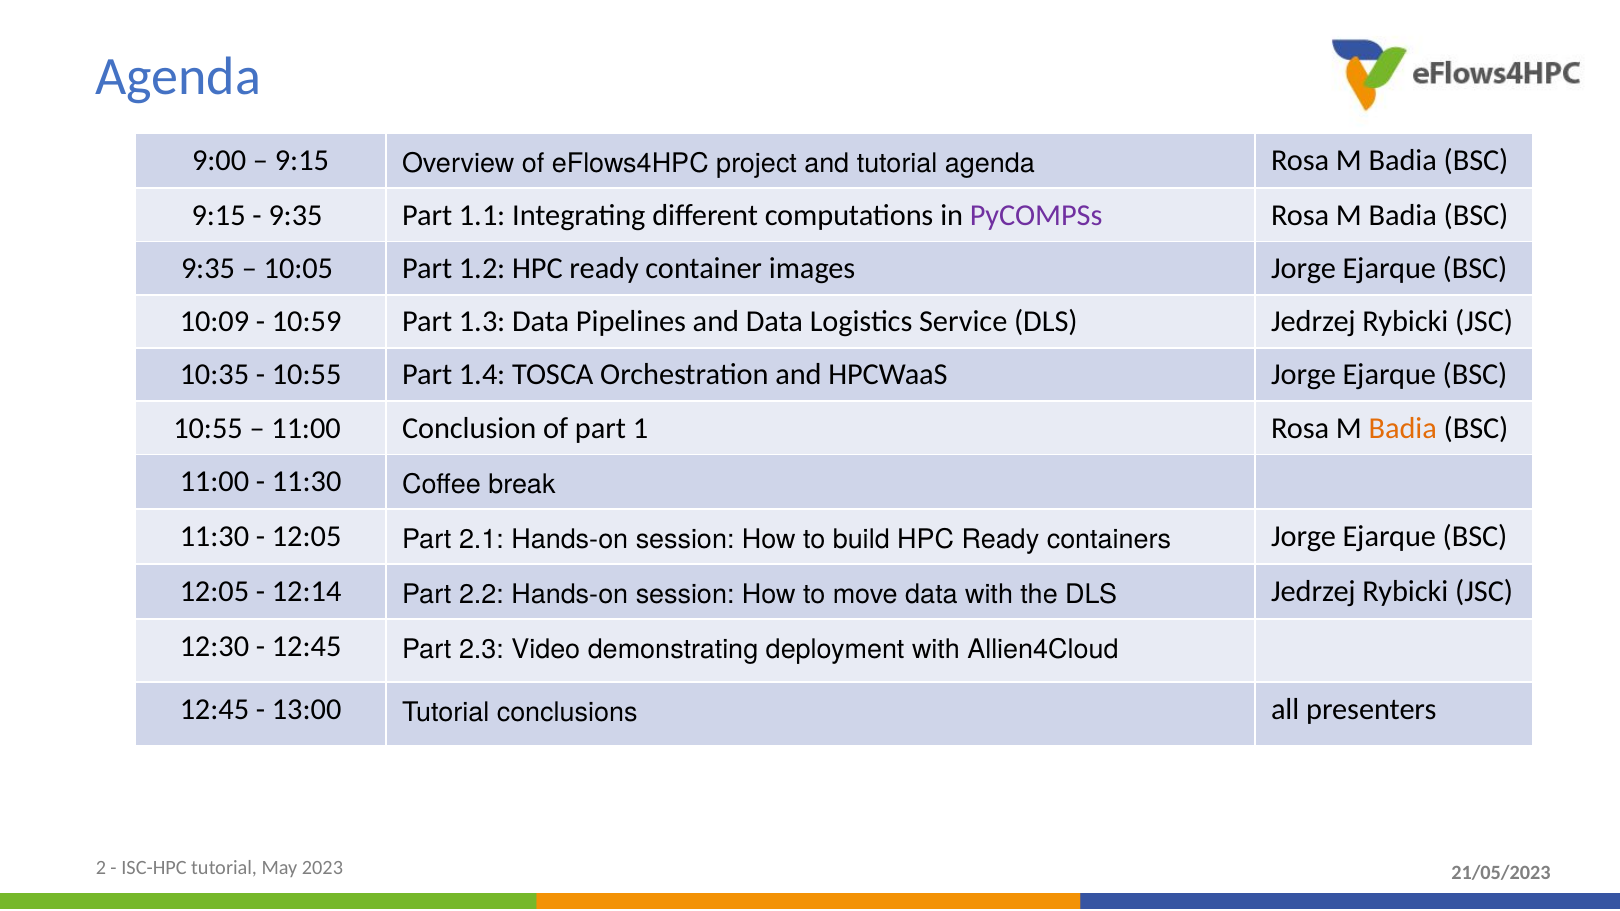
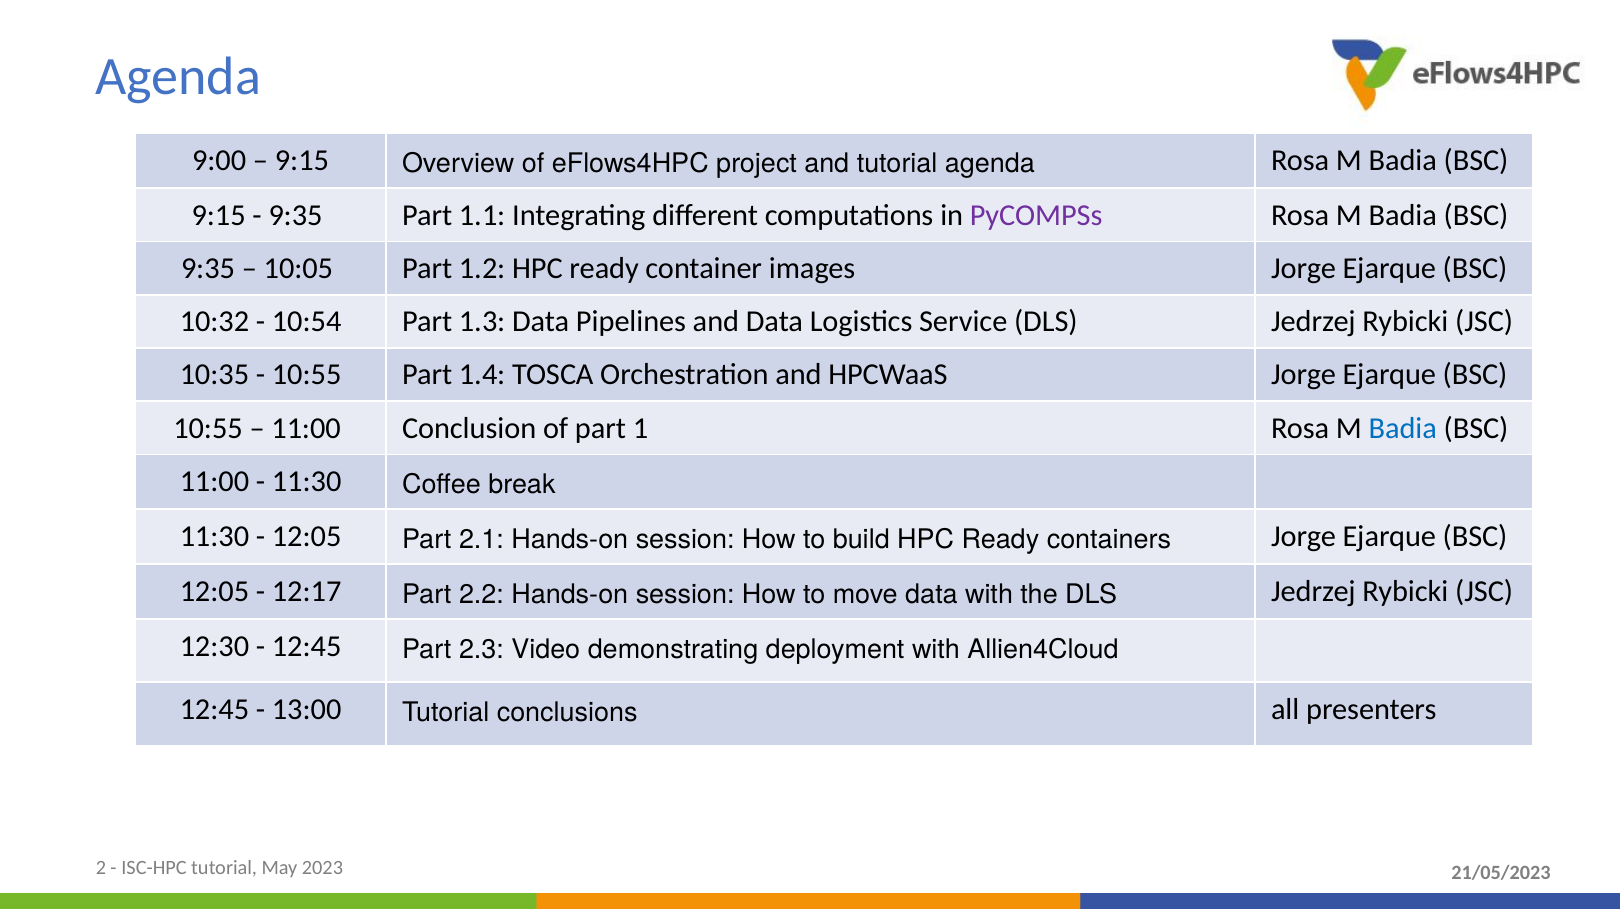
10:09: 10:09 -> 10:32 (214, 322)
10:59: 10:59 -> 10:54 (307, 322)
Badia colour: orange -> blue (1403, 428)
12:14: 12:14 -> 12:17 (307, 591)
